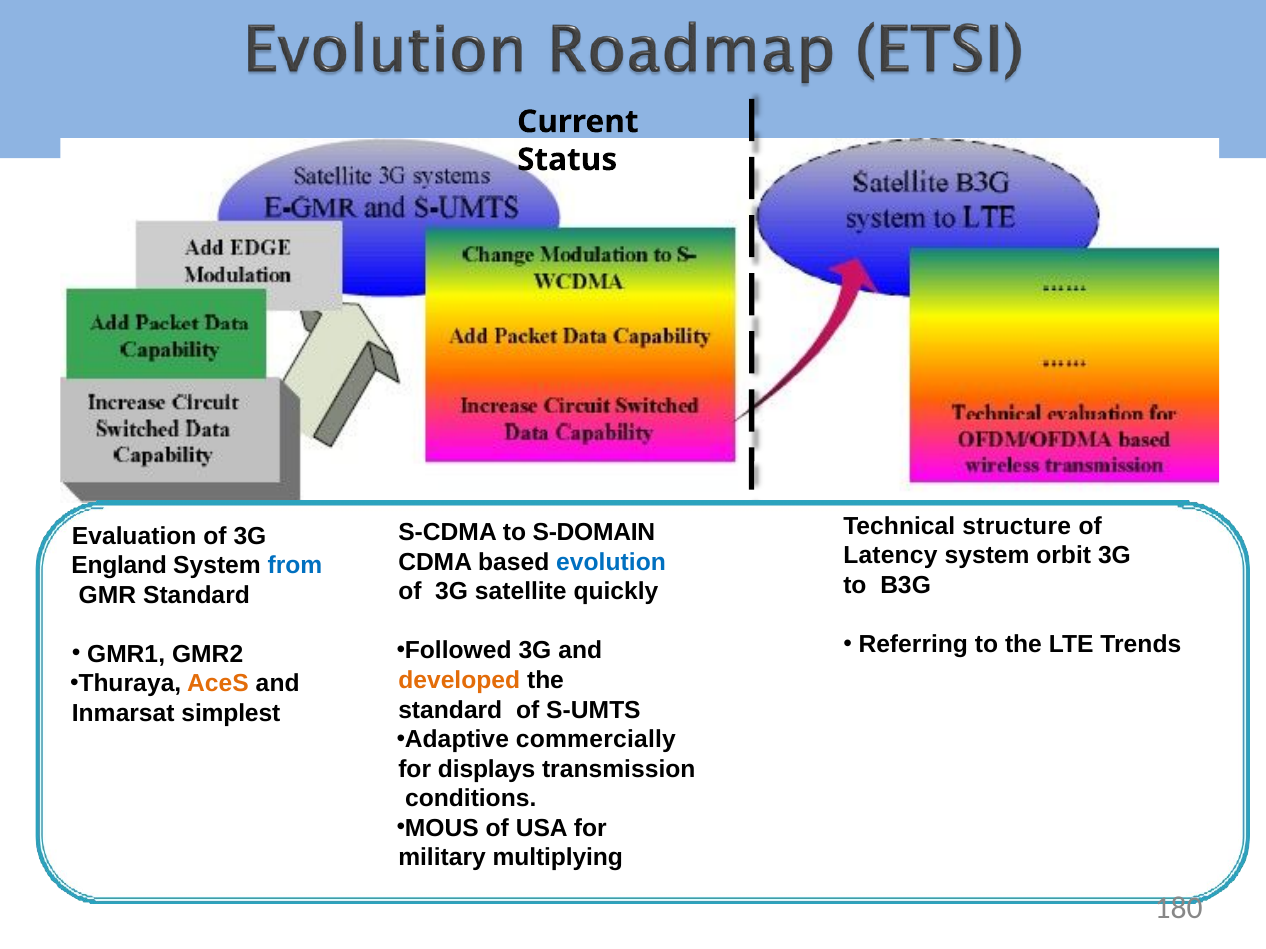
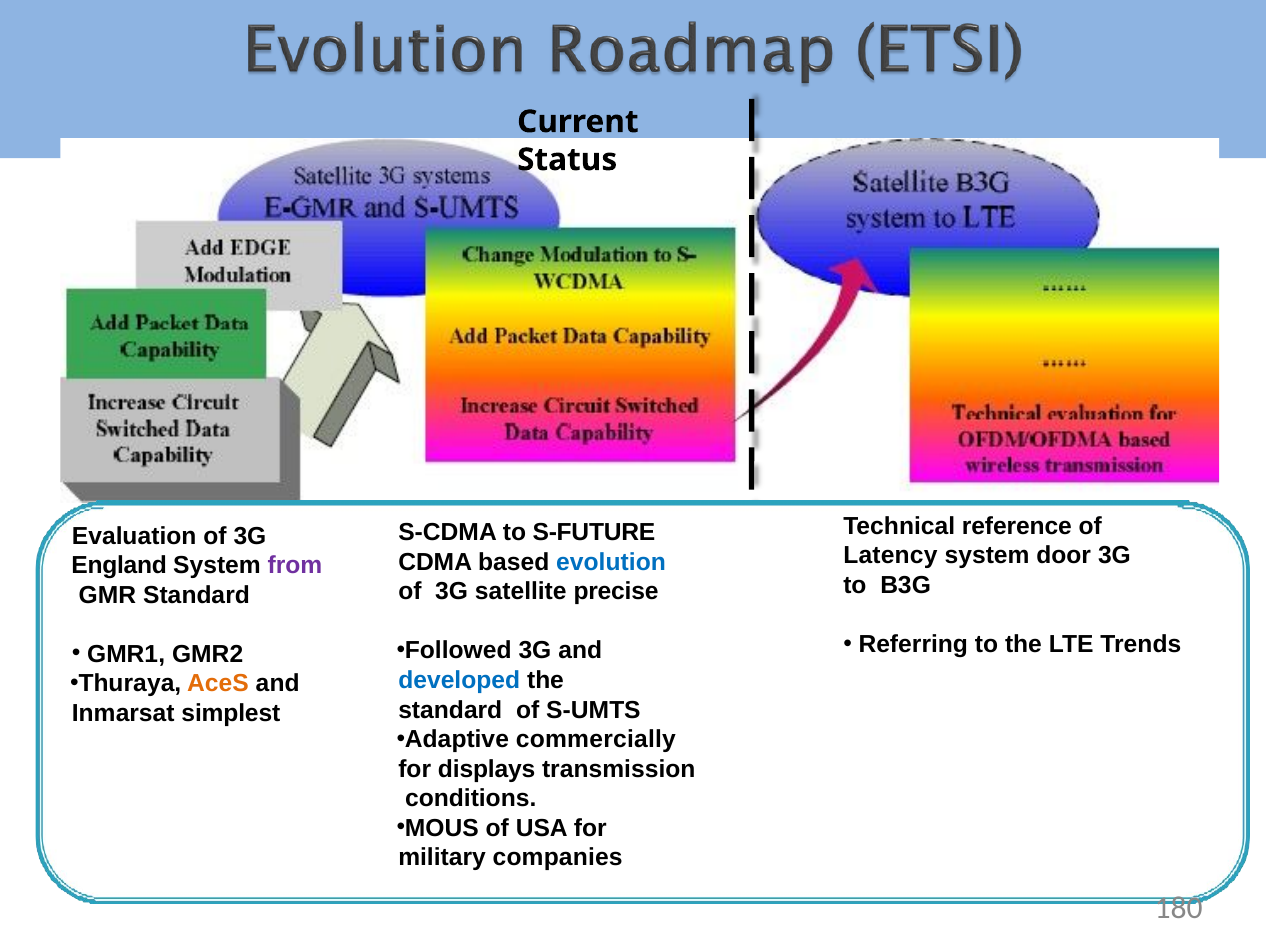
structure: structure -> reference (1017, 526)
S-DOMAIN: S-DOMAIN -> S-FUTURE (594, 533)
orbit: orbit -> door (1064, 556)
from colour: blue -> purple (295, 566)
quickly: quickly -> precise (616, 592)
developed colour: orange -> blue (459, 681)
multiplying: multiplying -> companies (558, 858)
